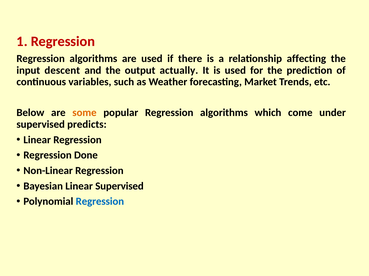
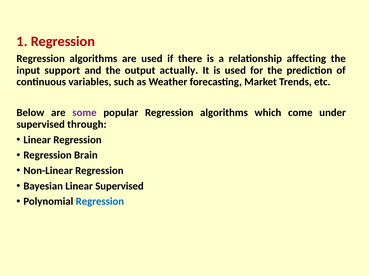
descent: descent -> support (62, 70)
some colour: orange -> purple (84, 113)
predicts: predicts -> through (87, 125)
Done: Done -> Brain (86, 156)
